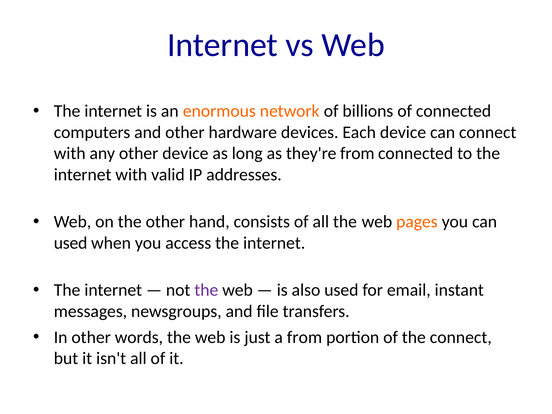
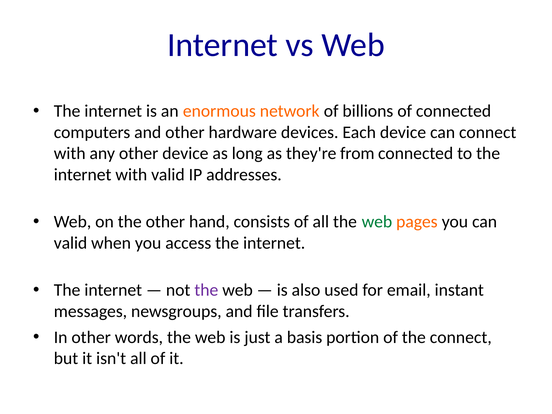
web colour: black -> green (377, 222)
used: used -> valid (71, 243)
a from: from -> basis (305, 337)
